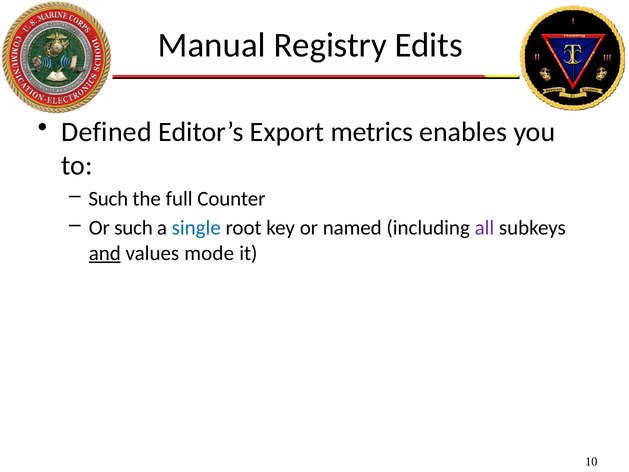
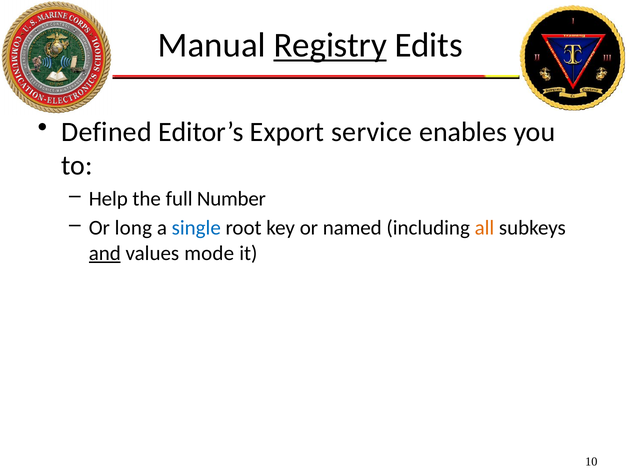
Registry underline: none -> present (330, 45)
metrics: metrics -> service (372, 132)
Such: Such -> Help (108, 199)
Counter: Counter -> Number (231, 199)
Or such: such -> long (133, 228)
all colour: purple -> orange (484, 228)
